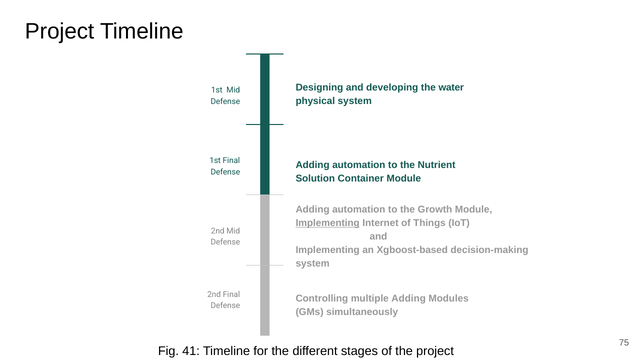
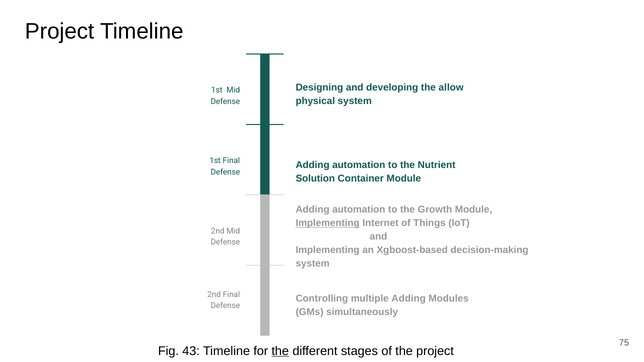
water: water -> allow (451, 87)
41: 41 -> 43 (191, 351)
the underline: none -> present (280, 351)
